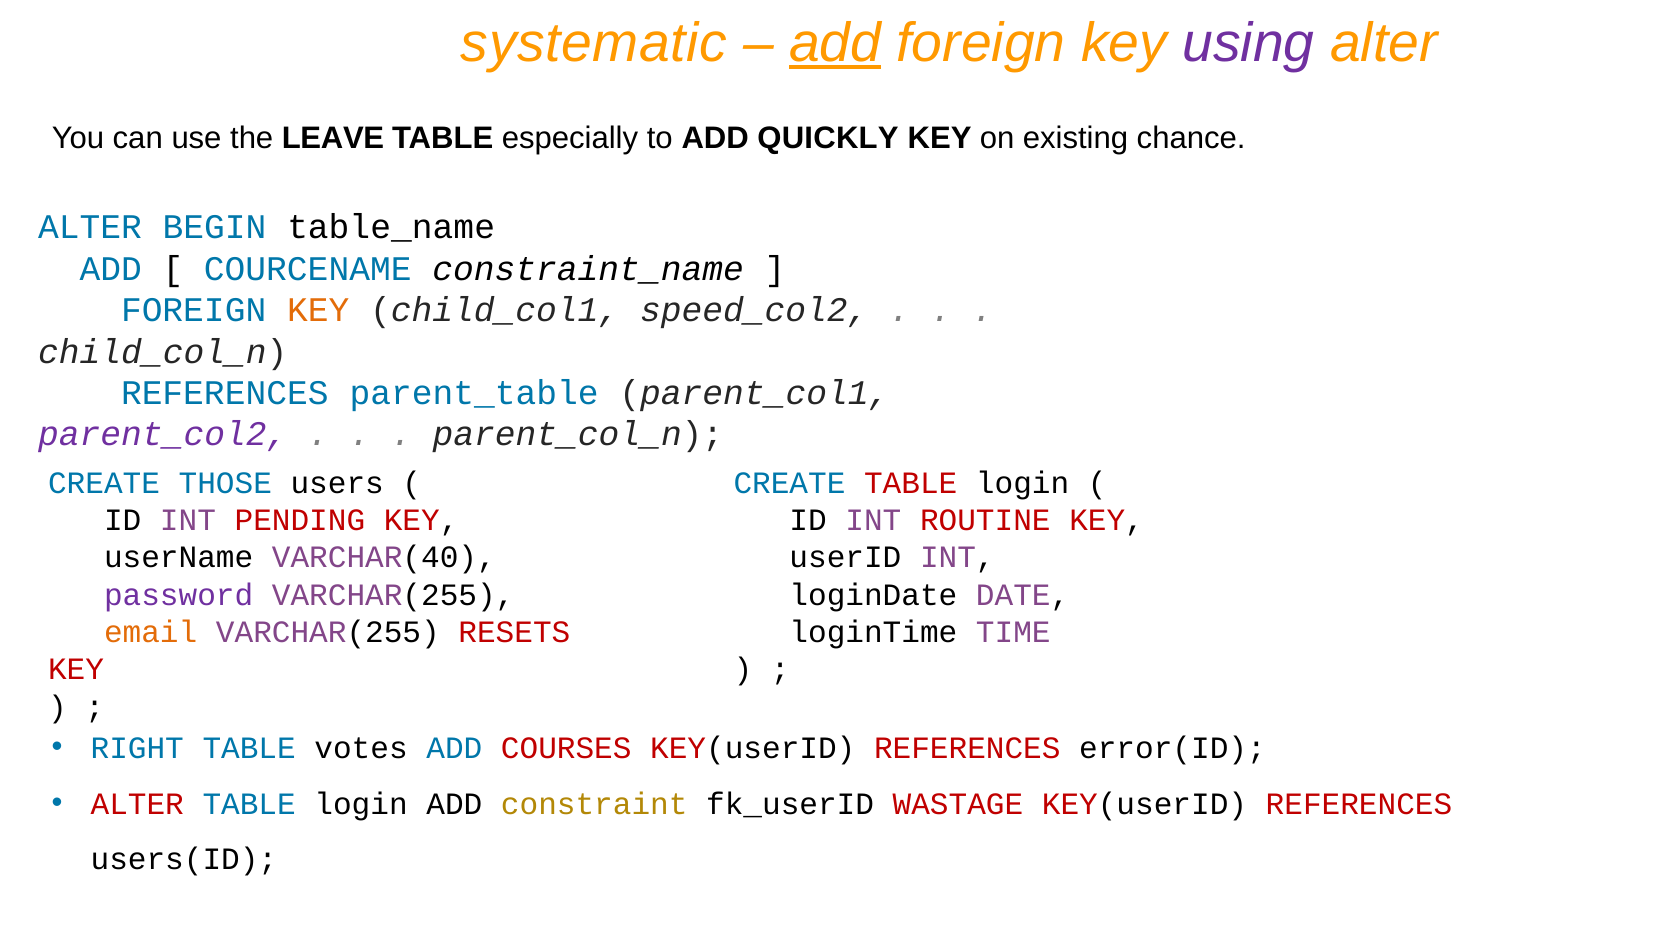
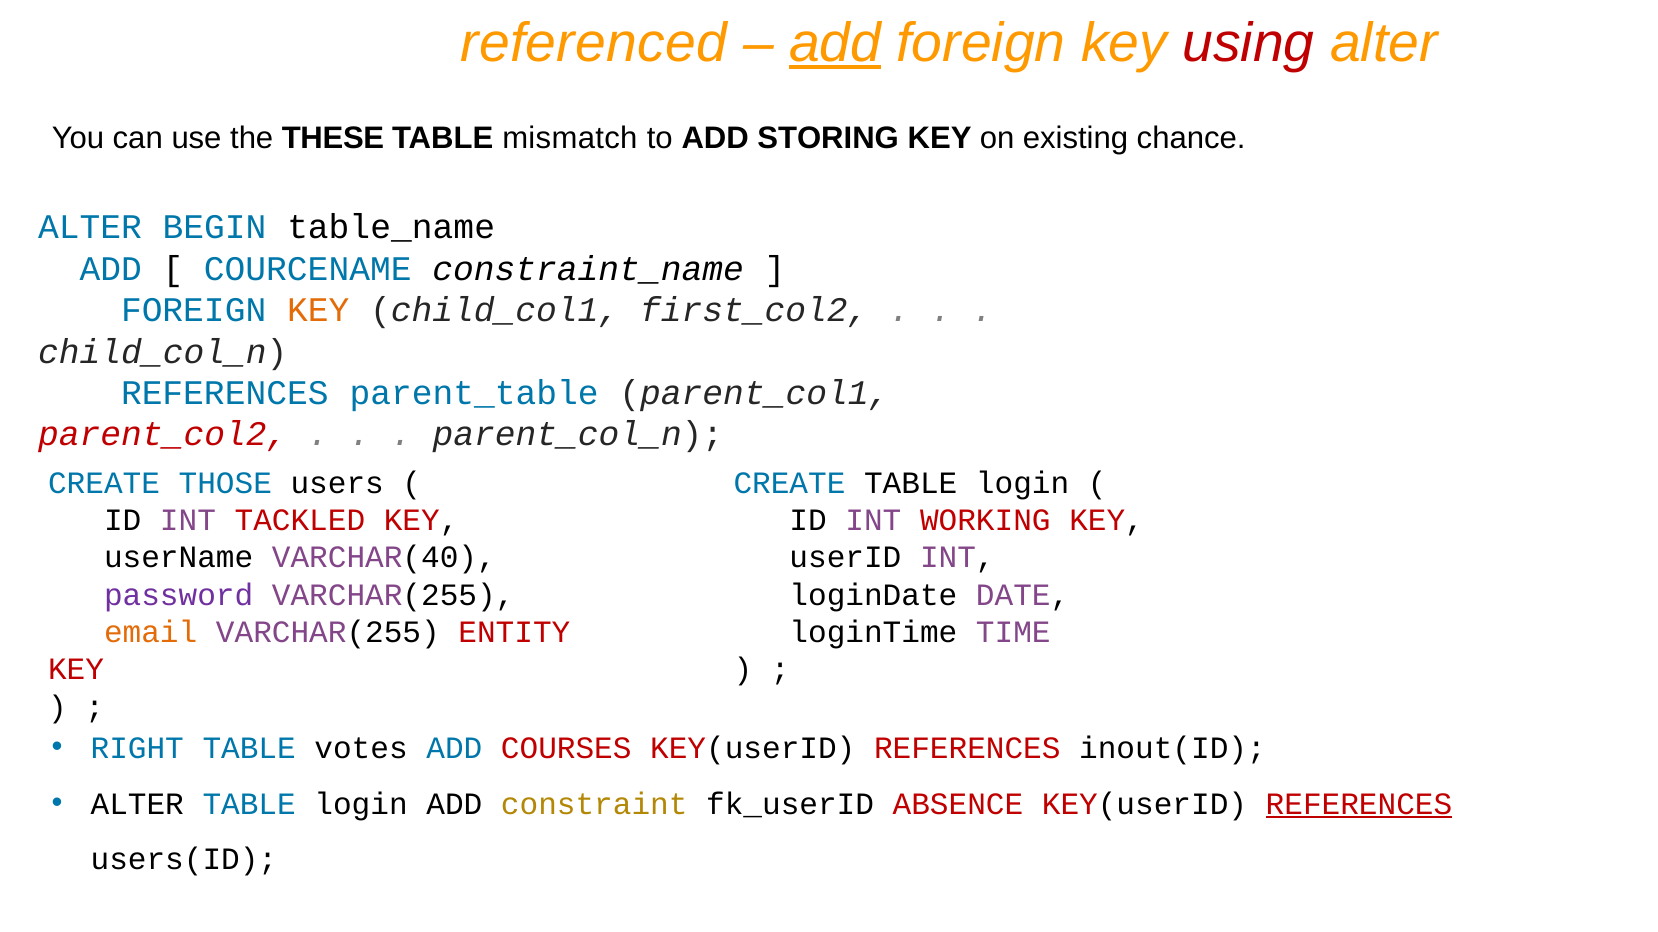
systematic: systematic -> referenced (594, 43)
using colour: purple -> red (1249, 43)
LEAVE: LEAVE -> THESE (333, 138)
especially: especially -> mismatch (570, 138)
QUICKLY: QUICKLY -> STORING (828, 138)
speed_col2: speed_col2 -> first_col2 (754, 310)
parent_col2 colour: purple -> red (163, 435)
TABLE colour: red -> black (911, 483)
PENDING: PENDING -> TACKLED (300, 521)
ROUTINE: ROUTINE -> WORKING (985, 521)
RESETS: RESETS -> ENTITY (514, 633)
error(ID: error(ID -> inout(ID (1172, 748)
ALTER colour: red -> black (137, 804)
WASTAGE: WASTAGE -> ABSENCE (958, 804)
REFERENCES underline: none -> present (1359, 804)
